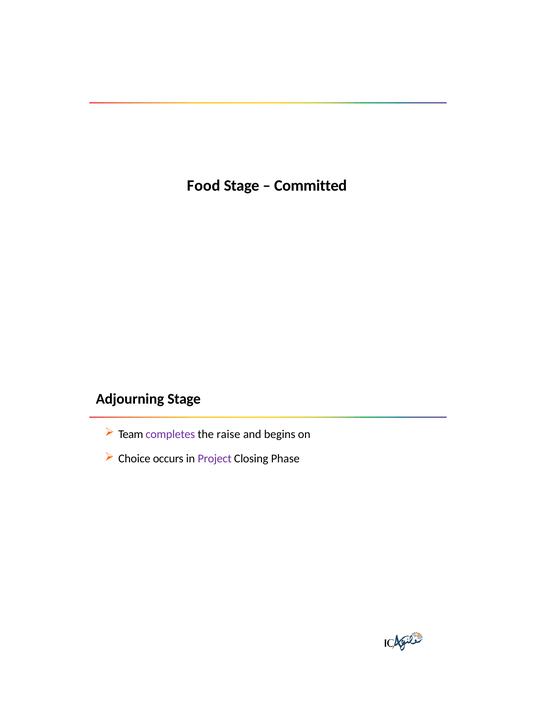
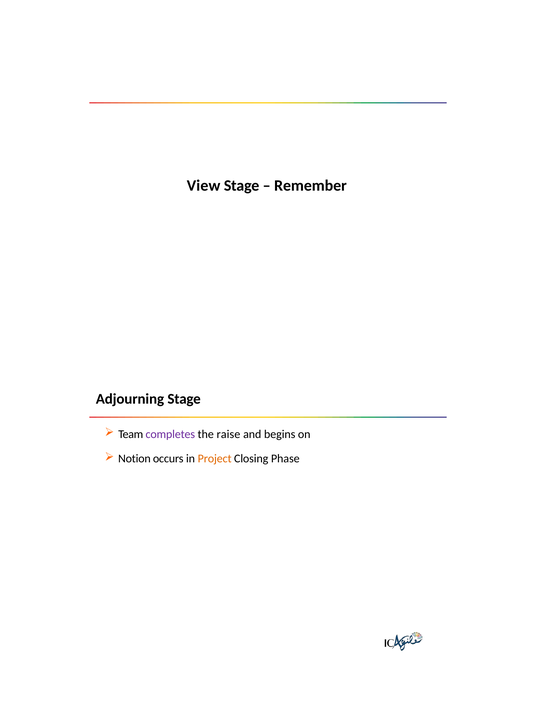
Food: Food -> View (204, 186)
Committed: Committed -> Remember (310, 186)
Choice: Choice -> Notion (134, 459)
Project colour: purple -> orange (215, 459)
